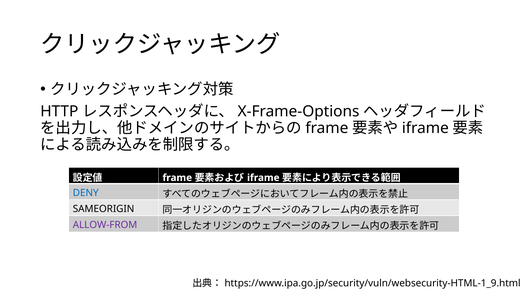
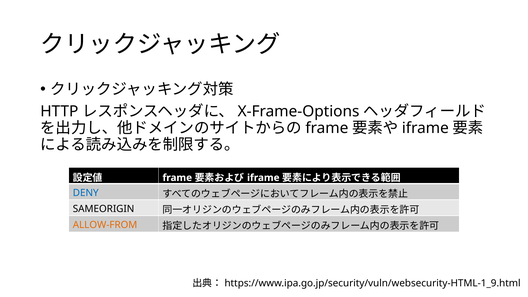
ALLOW-FROM colour: purple -> orange (105, 225)
